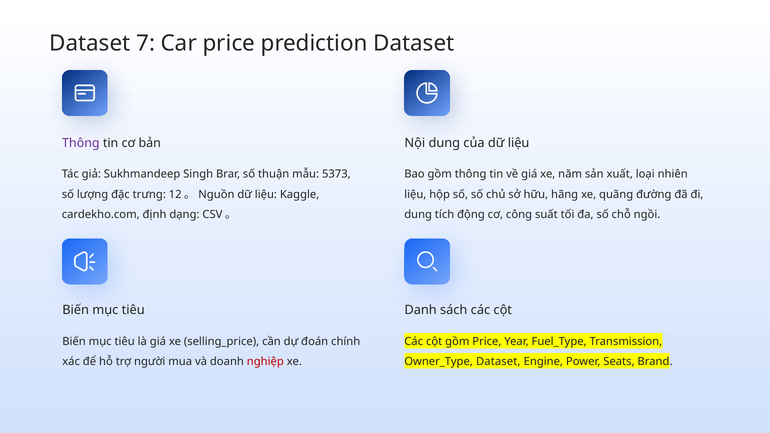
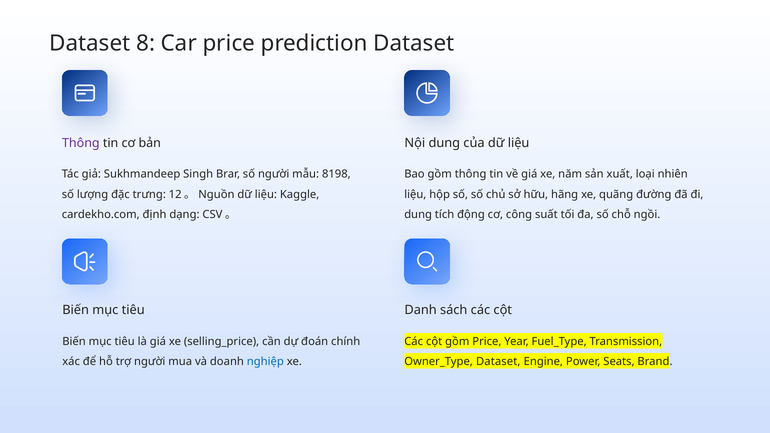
7: 7 -> 8 (146, 43)
số thuận: thuận -> người (274, 174)
5373: 5373 -> 8198 (336, 174)
nghiệp colour: red -> blue (265, 362)
